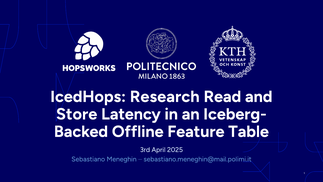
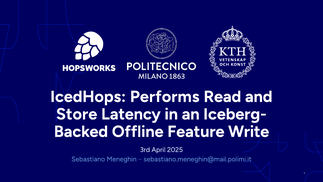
Research: Research -> Performs (165, 96)
Table: Table -> Write (249, 131)
